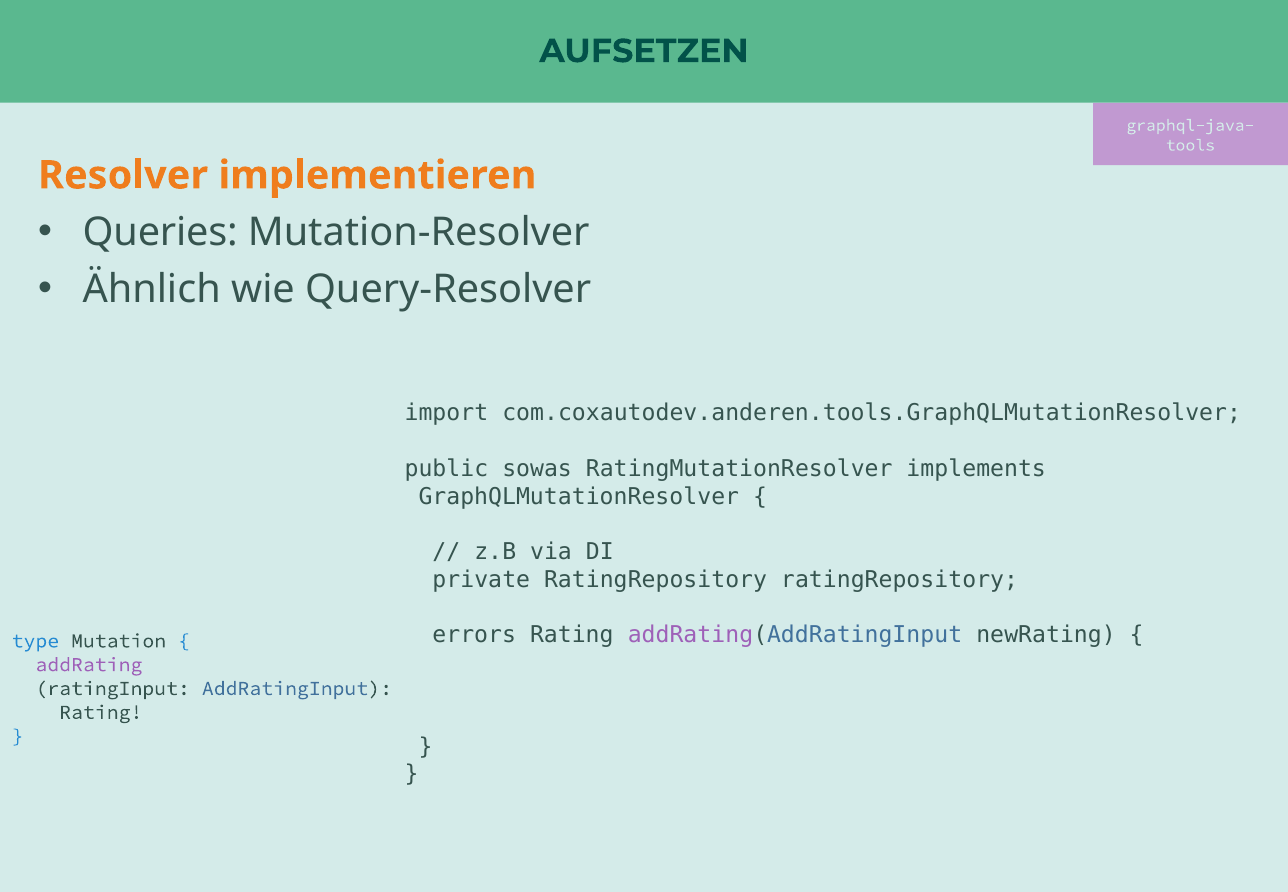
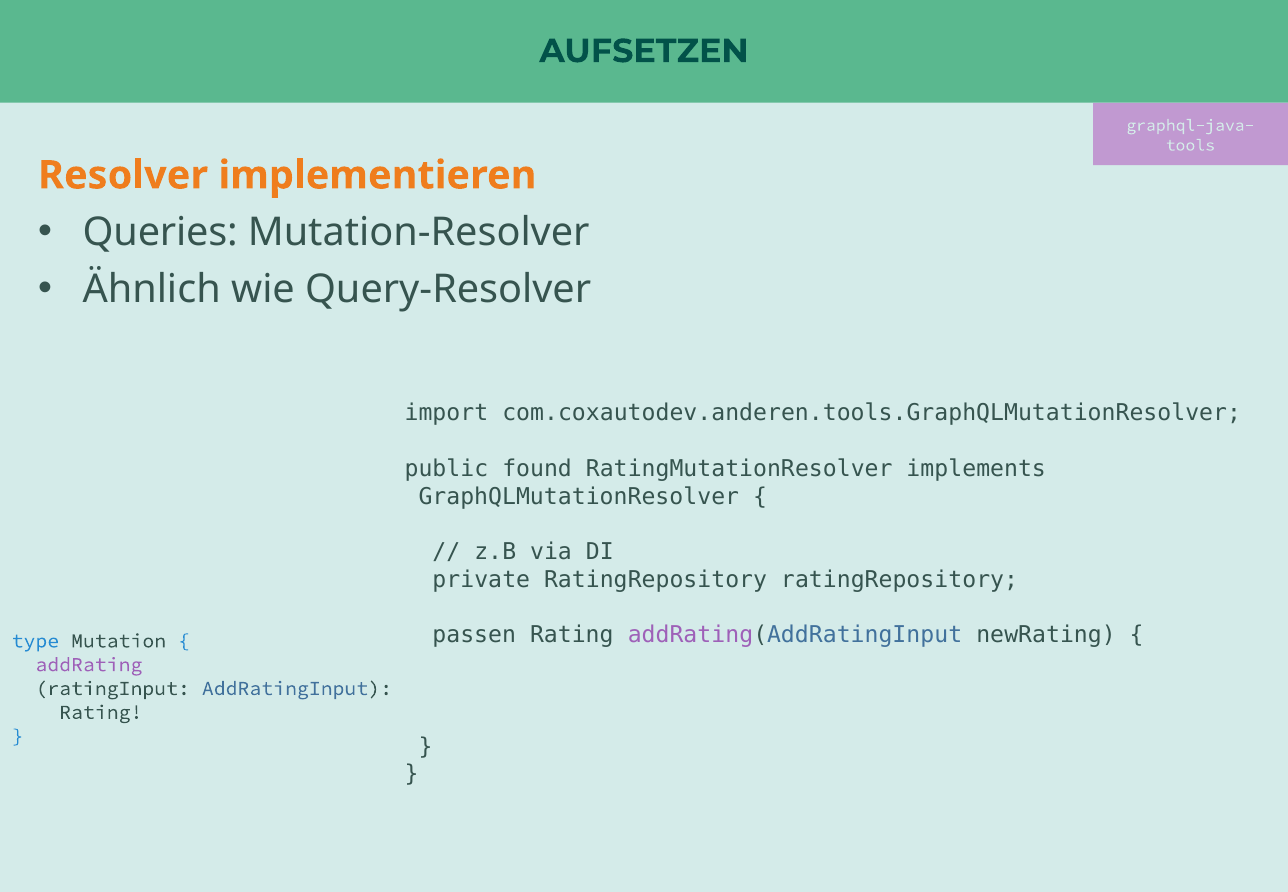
sowas: sowas -> found (537, 469)
errors: errors -> passen (474, 635)
